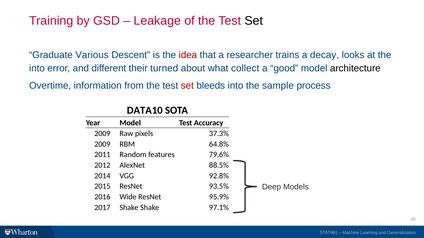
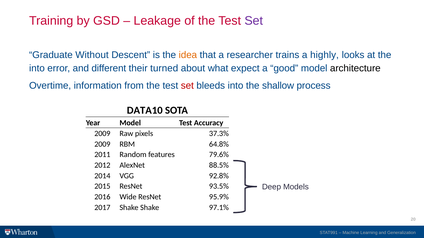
Set colour: black -> purple (254, 21)
Various: Various -> Without (92, 55)
idea colour: red -> orange (188, 55)
decay: decay -> highly (325, 55)
collect: collect -> expect (245, 68)
sample: sample -> shallow (278, 86)
